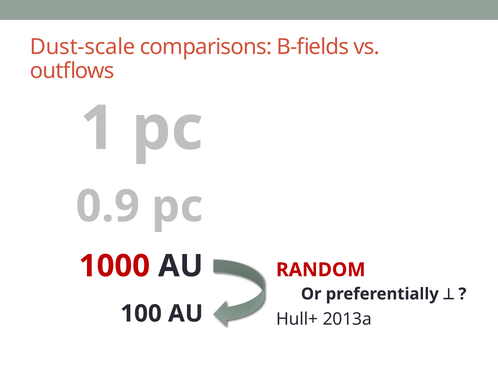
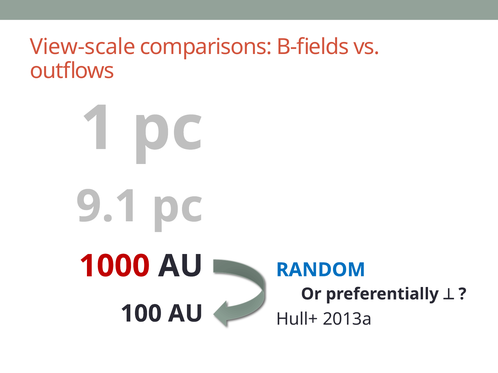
Dust-scale: Dust-scale -> View-scale (83, 47)
0.9: 0.9 -> 9.1 (108, 207)
RANDOM colour: red -> blue (321, 270)
